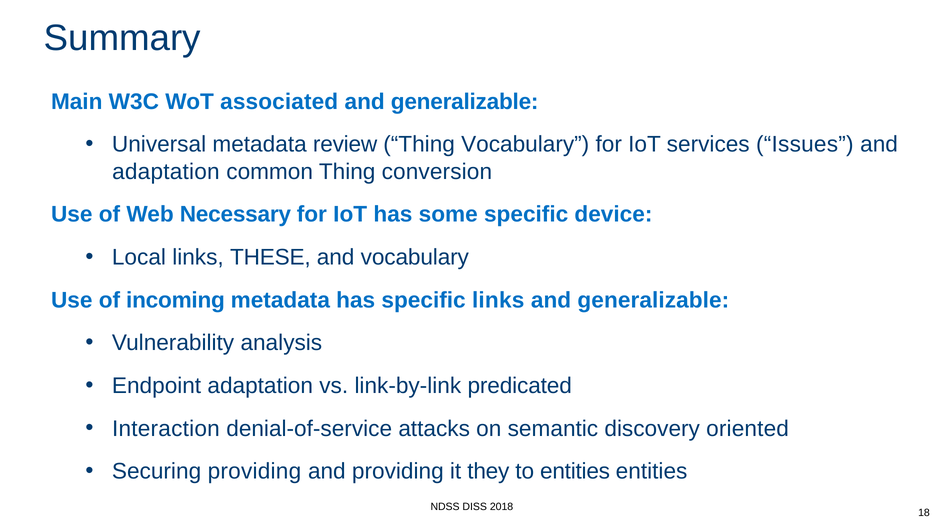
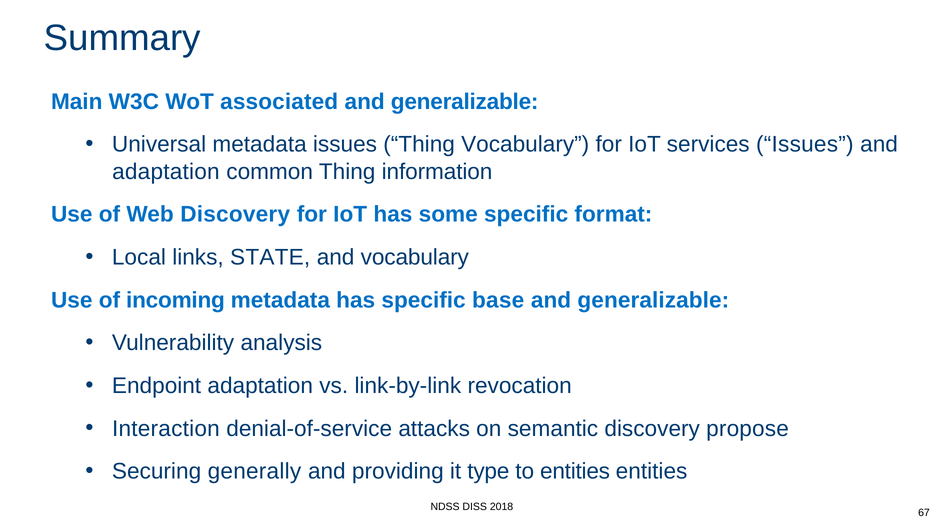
metadata review: review -> issues (345, 144)
conversion: conversion -> information (437, 172)
Web Necessary: Necessary -> Discovery (235, 214)
device: device -> format (613, 214)
THESE: THESE -> STATE (270, 257)
specific links: links -> base (498, 300)
predicated: predicated -> revocation (520, 386)
oriented: oriented -> propose (748, 429)
Securing providing: providing -> generally (254, 471)
they: they -> type (488, 471)
18: 18 -> 67 (924, 513)
